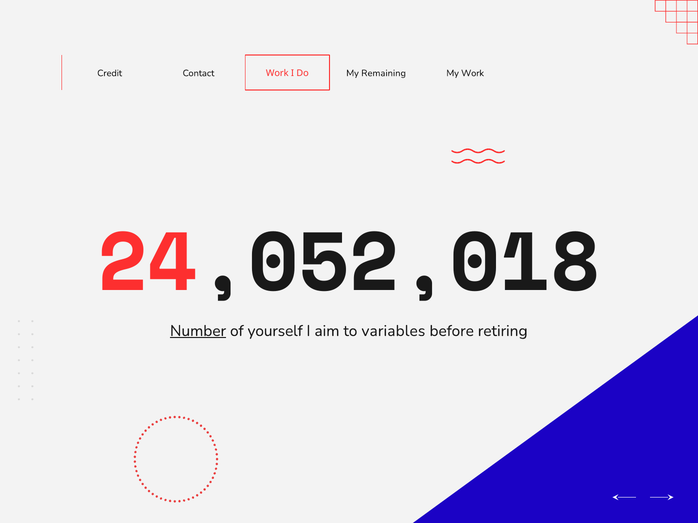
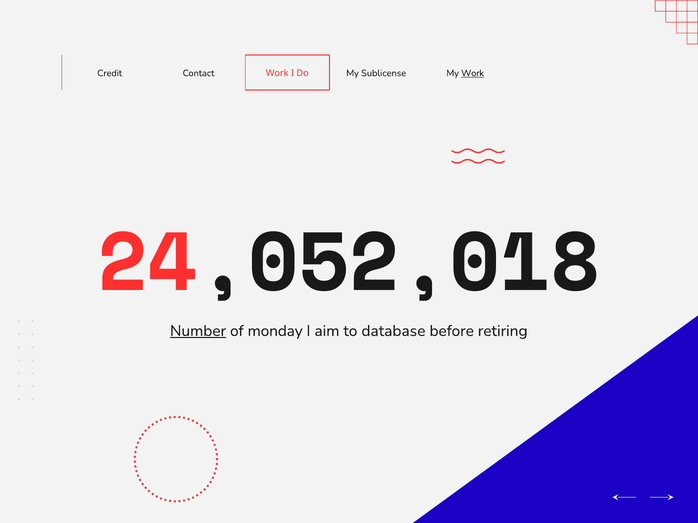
Remaining: Remaining -> Sublicense (384, 73)
Work underline: none -> present (473, 73)
yourself: yourself -> monday (275, 331)
variables: variables -> database (393, 331)
